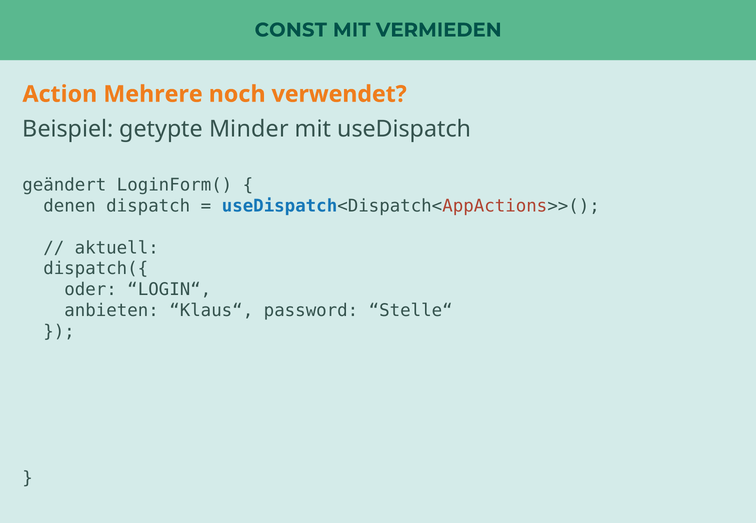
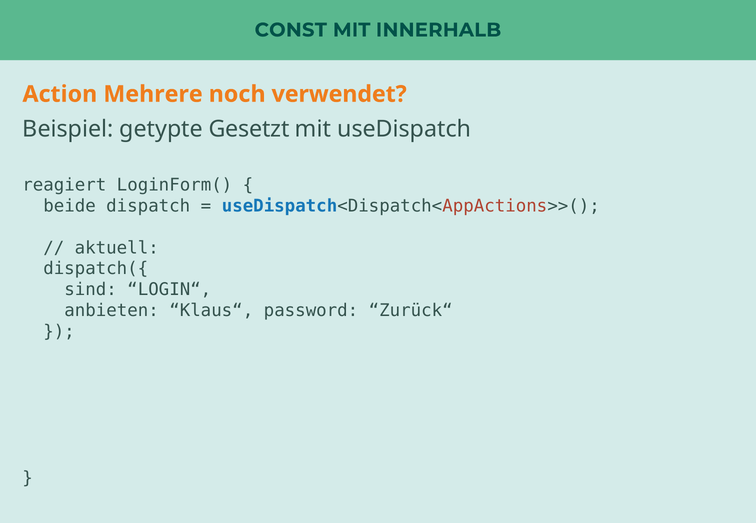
VERMIEDEN: VERMIEDEN -> INNERHALB (439, 30)
Minder: Minder -> Gesetzt (249, 129)
geändert: geändert -> reagiert (64, 185)
denen: denen -> beide (70, 206)
oder: oder -> sind (91, 290)
Stelle“: Stelle“ -> Zurück“ (411, 311)
